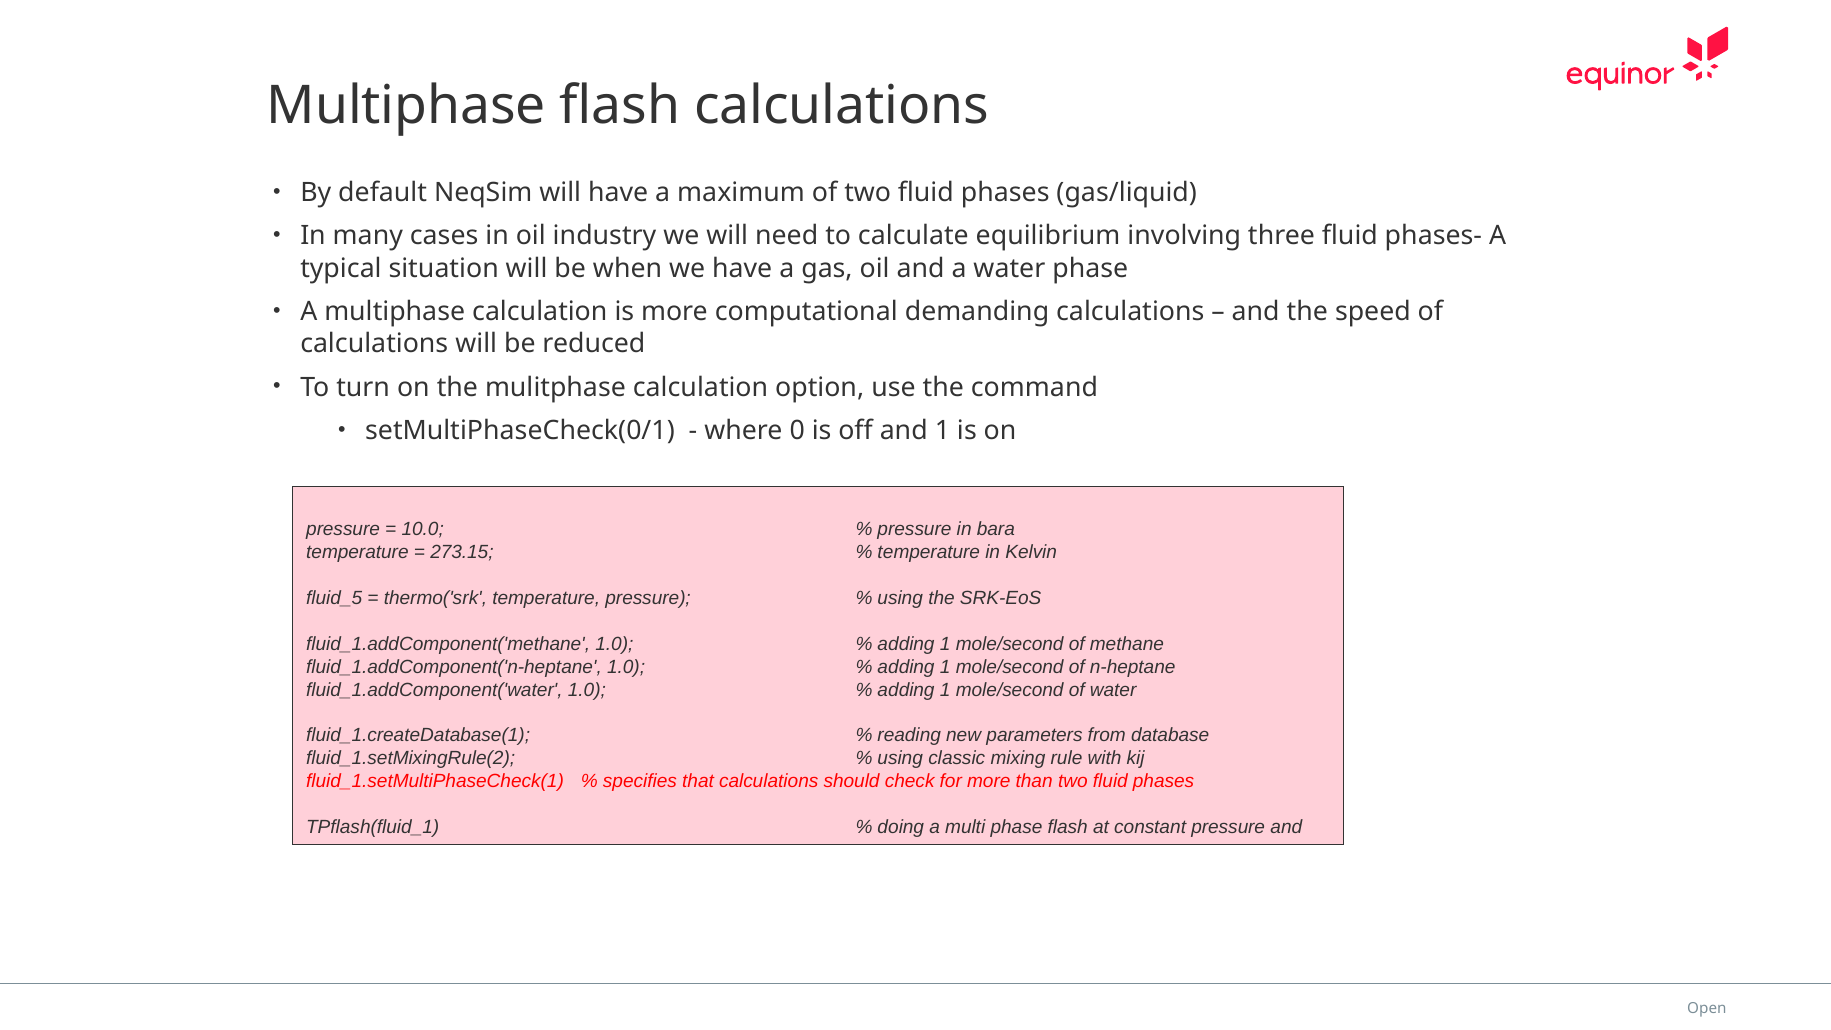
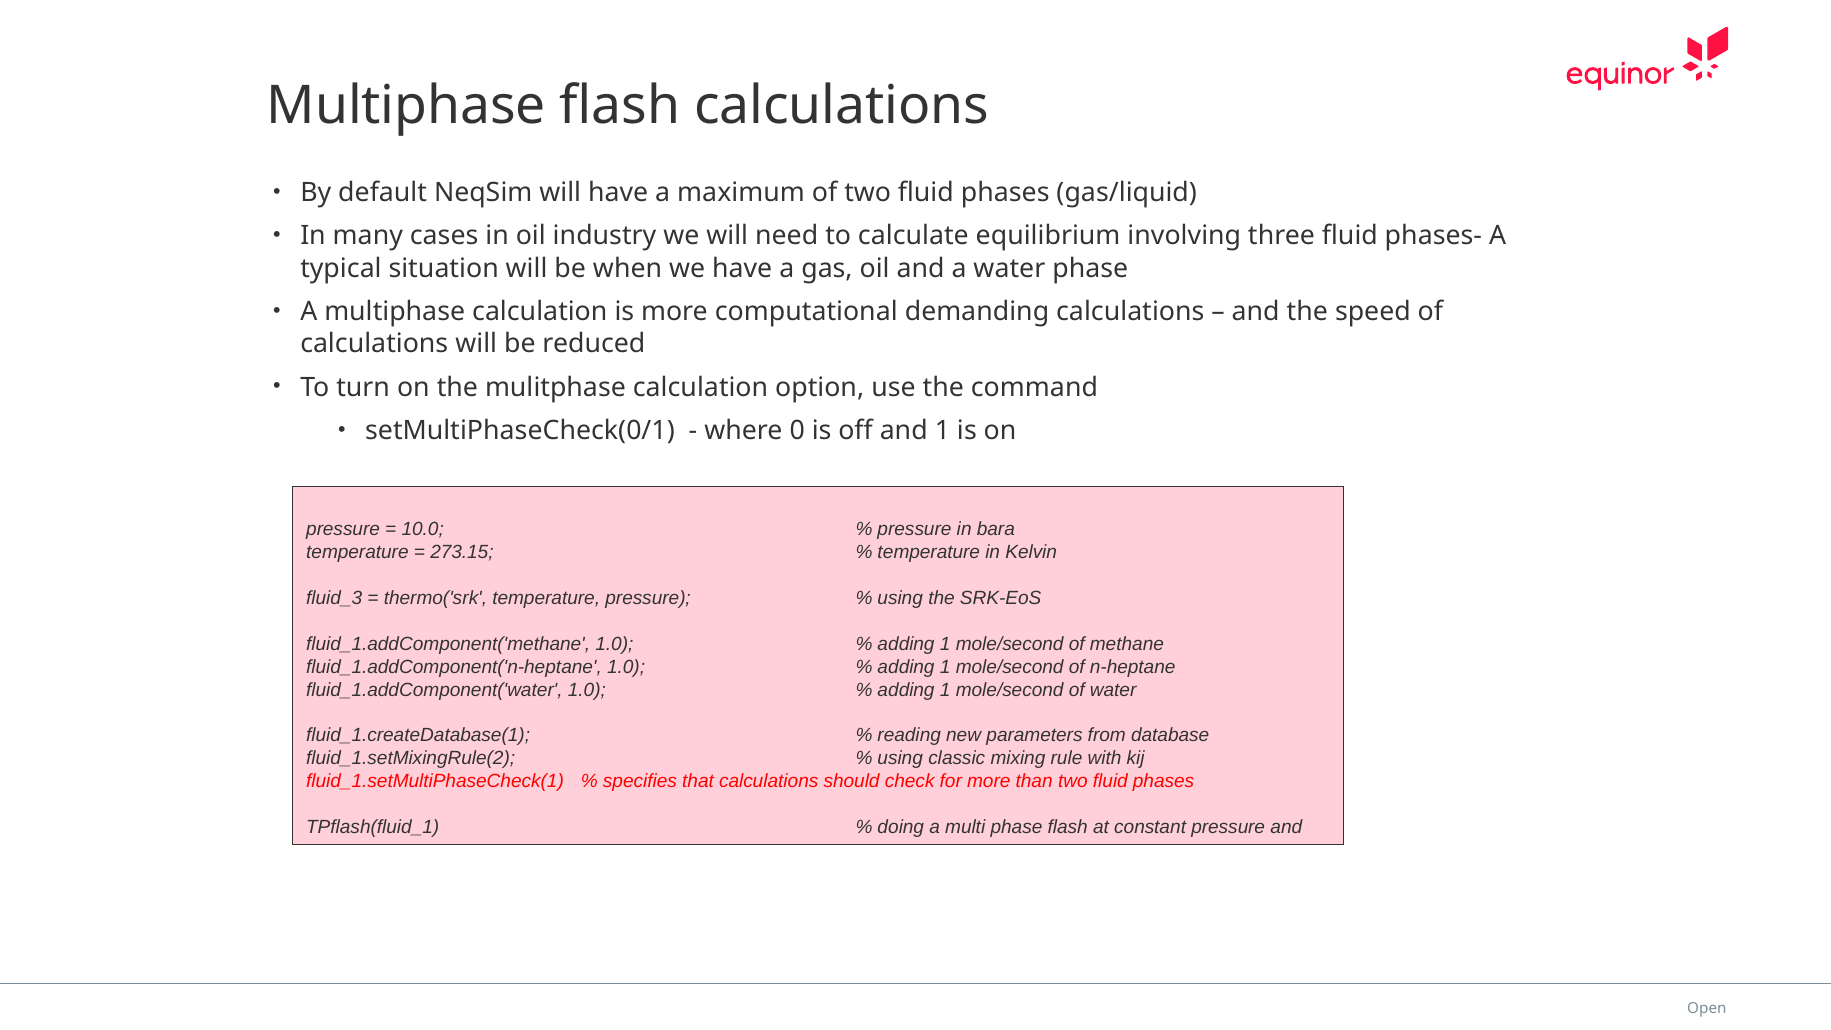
fluid_5: fluid_5 -> fluid_3 (334, 598)
